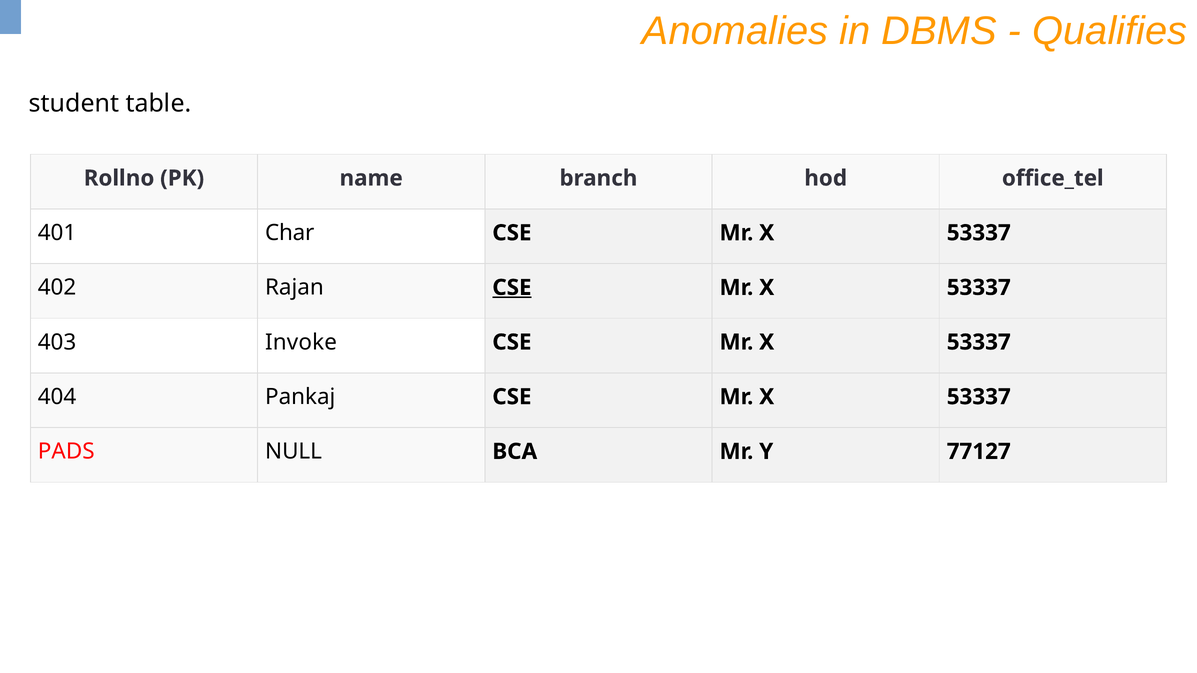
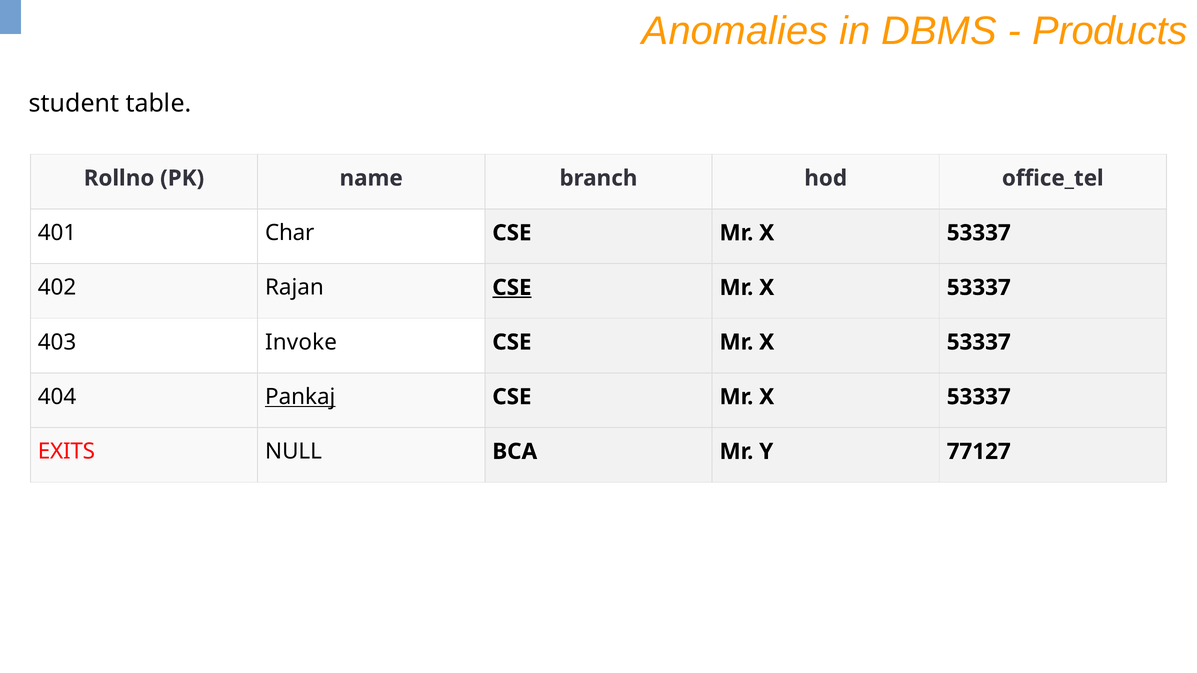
Qualifies: Qualifies -> Products (1110, 31)
Pankaj underline: none -> present (300, 397)
PADS: PADS -> EXITS (66, 452)
